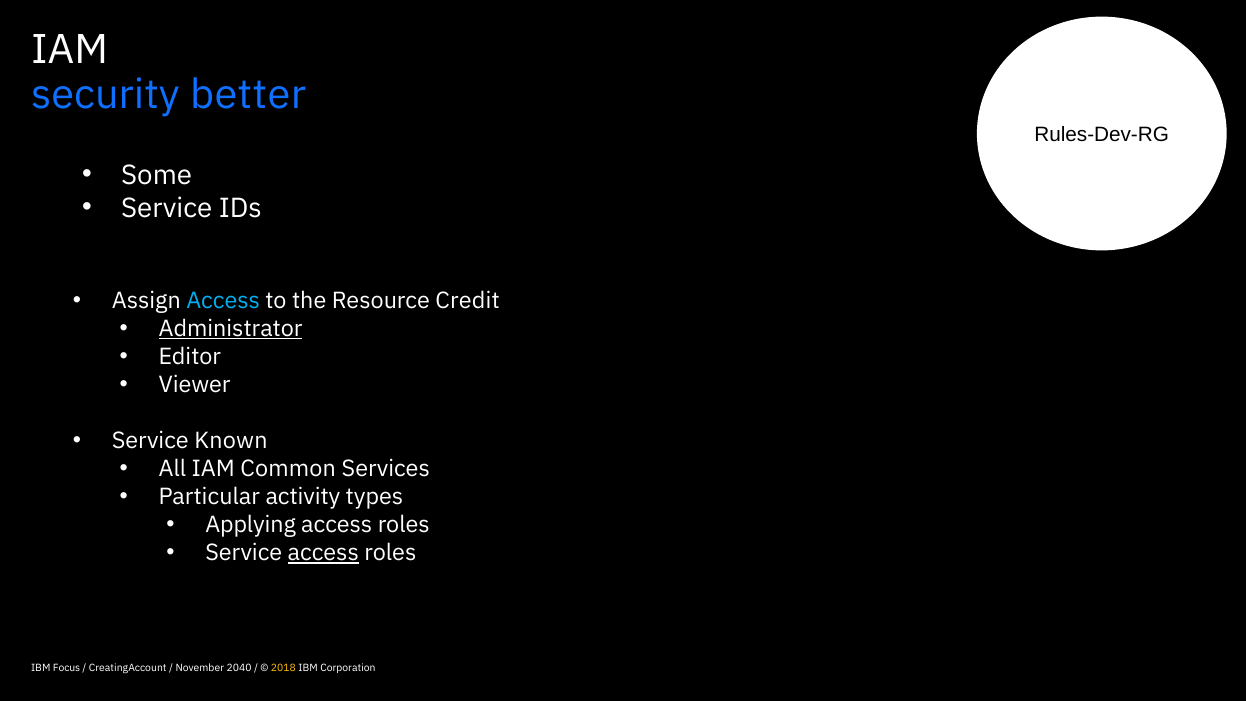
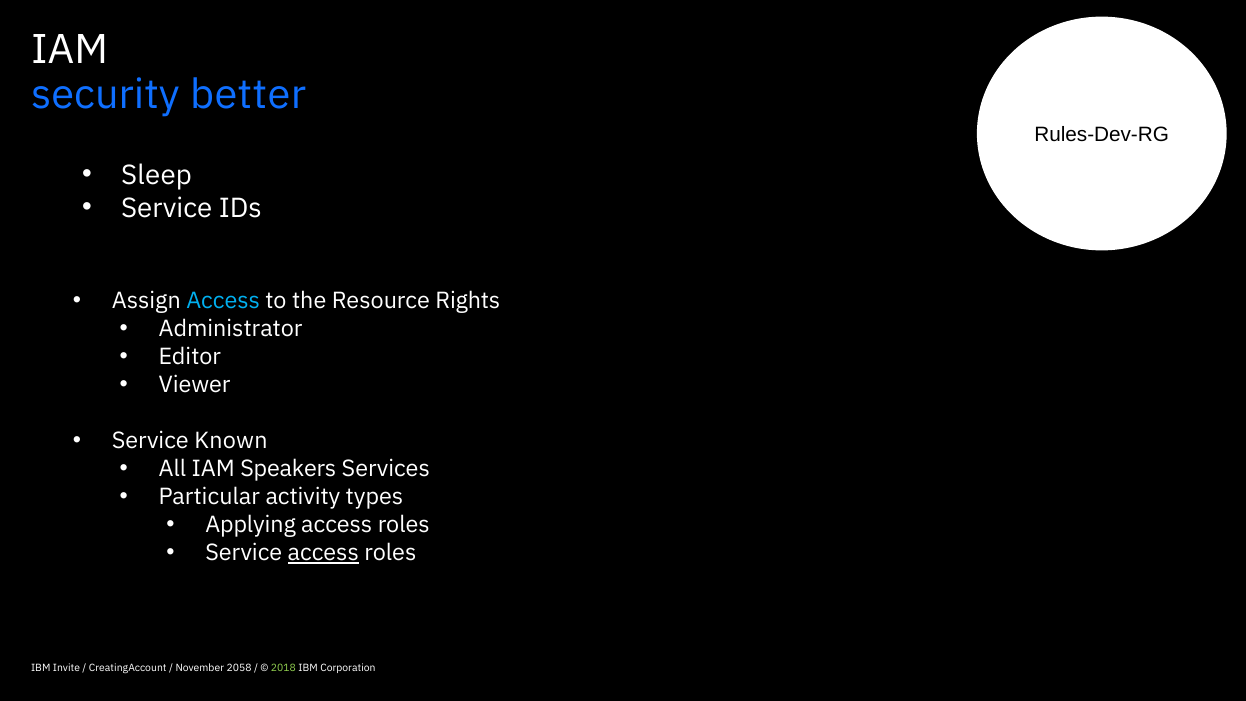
Some: Some -> Sleep (157, 175)
Credit: Credit -> Rights (468, 301)
Administrator underline: present -> none (231, 329)
Common: Common -> Speakers (288, 469)
Focus: Focus -> Invite (66, 668)
2040: 2040 -> 2058 (239, 668)
2018 colour: yellow -> light green (283, 668)
